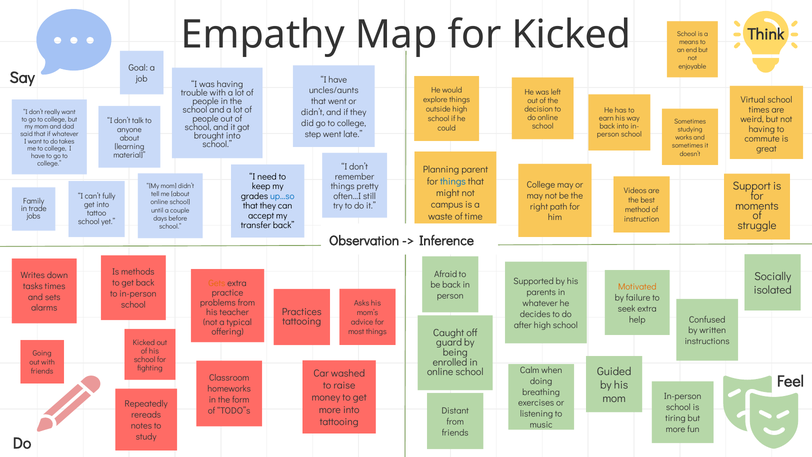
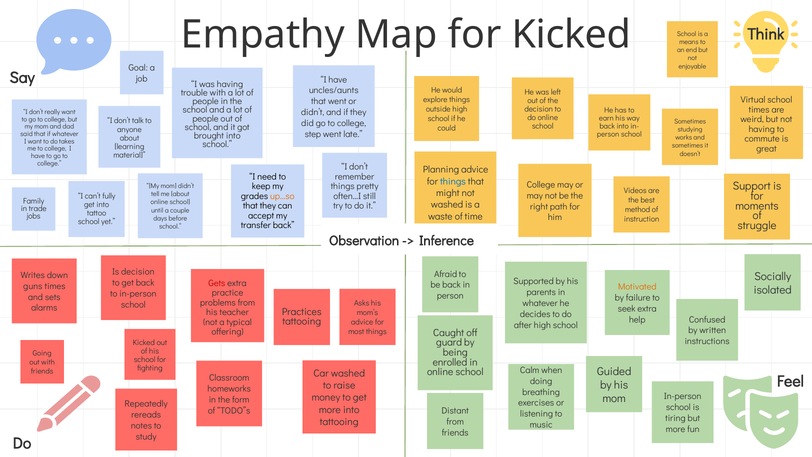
Planning parent: parent -> advice (475, 170)
up…so colour: blue -> orange (282, 196)
campus: campus -> washed (447, 205)
Is methods: methods -> decision (138, 272)
Gets colour: orange -> red (217, 283)
tasks: tasks -> guns (33, 286)
